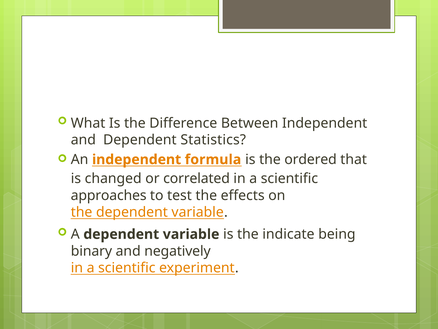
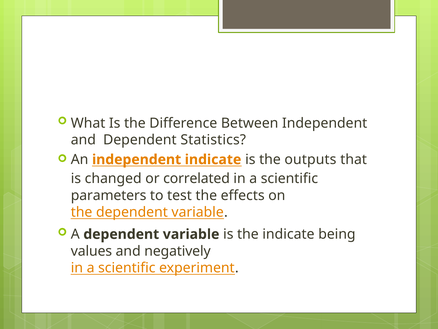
independent formula: formula -> indicate (213, 159)
ordered: ordered -> outputs (310, 159)
approaches: approaches -> parameters (109, 195)
binary: binary -> values (91, 251)
